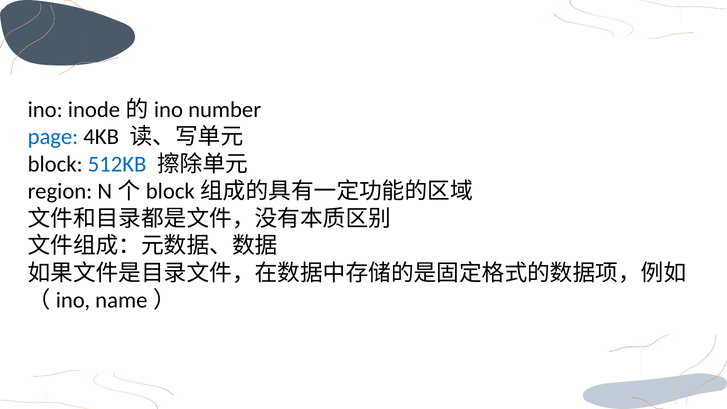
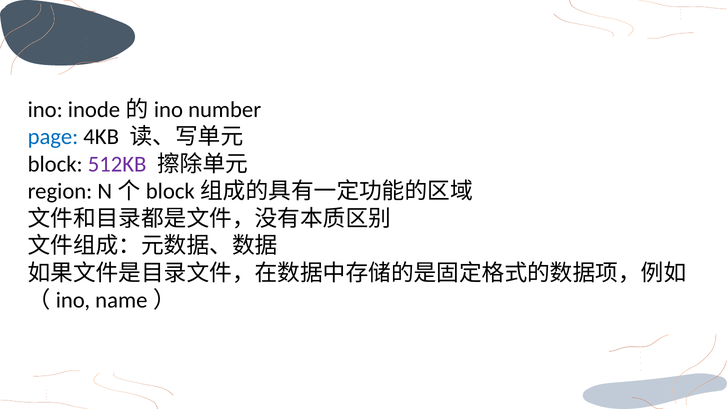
512KB colour: blue -> purple (117, 164)
